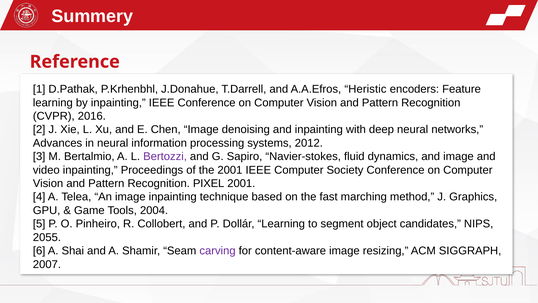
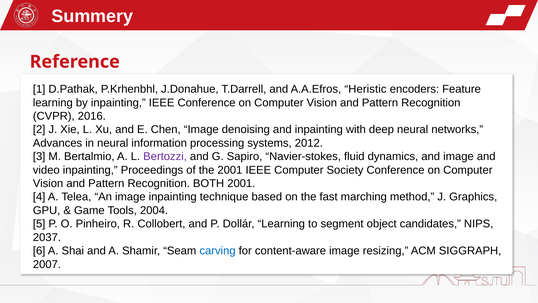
PIXEL: PIXEL -> BOTH (209, 183)
2055: 2055 -> 2037 (47, 237)
carving colour: purple -> blue (218, 251)
